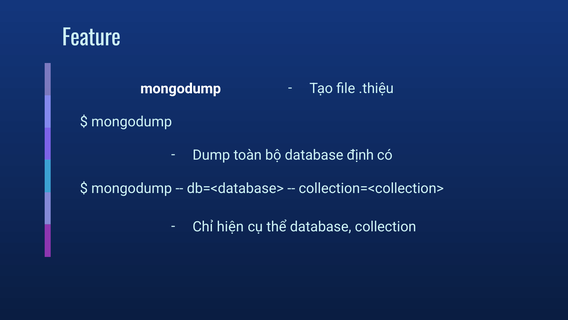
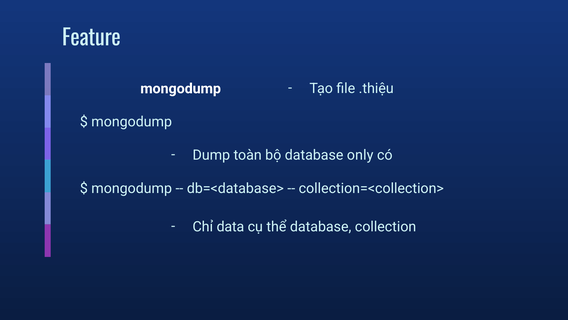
định: định -> only (360, 155)
hiện: hiện -> data (230, 227)
